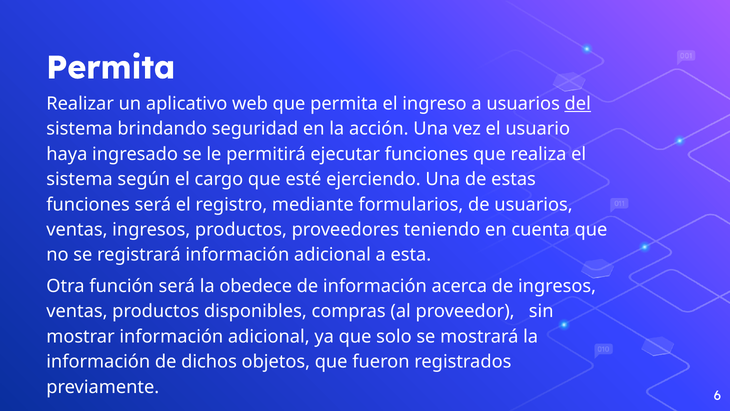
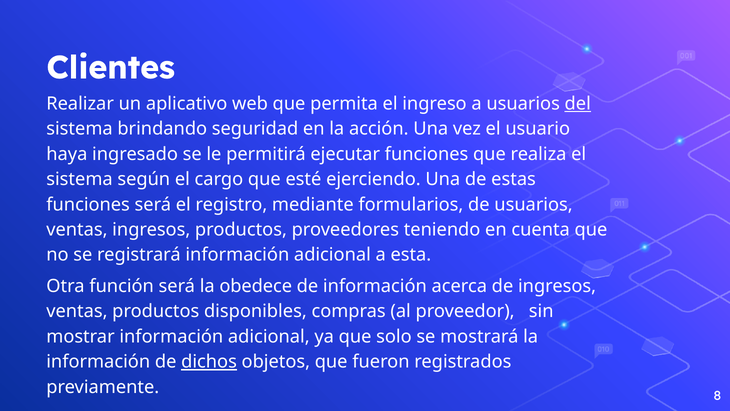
Permita: Permita -> Clientes (111, 68)
dichos underline: none -> present (209, 362)
6: 6 -> 8 (717, 396)
